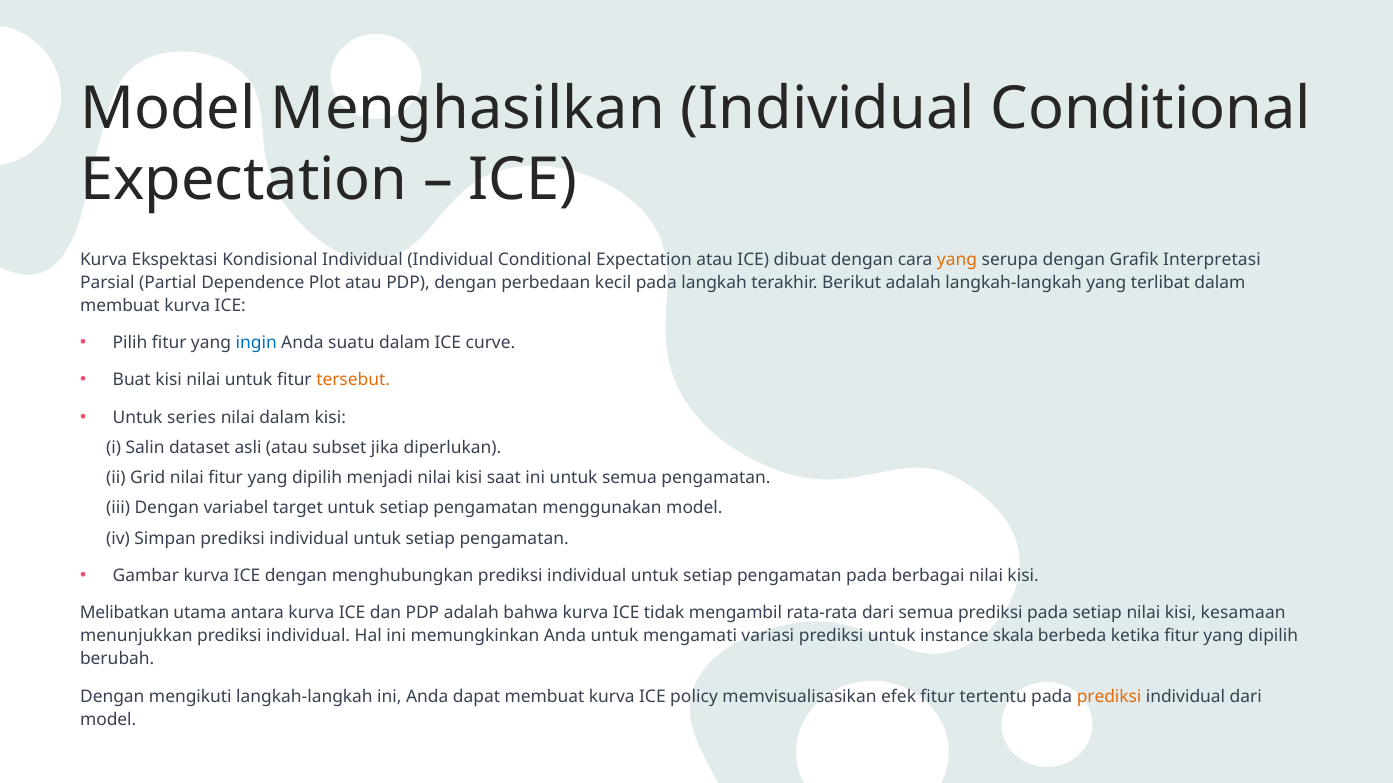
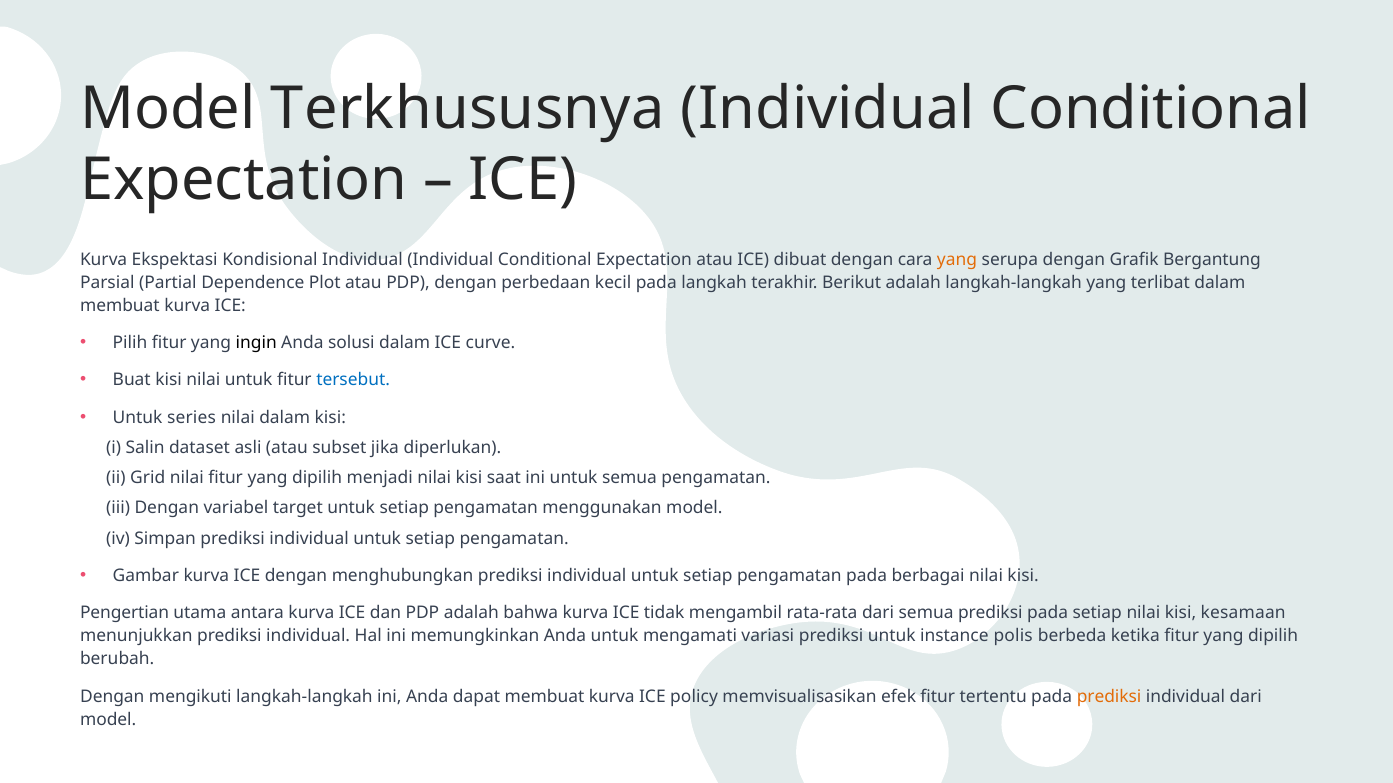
Menghasilkan: Menghasilkan -> Terkhususnya (468, 109)
Interpretasi: Interpretasi -> Bergantung (1212, 260)
ingin colour: blue -> black (256, 343)
suatu: suatu -> solusi (351, 343)
tersebut colour: orange -> blue (353, 380)
Melibatkan: Melibatkan -> Pengertian (125, 614)
skala: skala -> polis (1013, 637)
